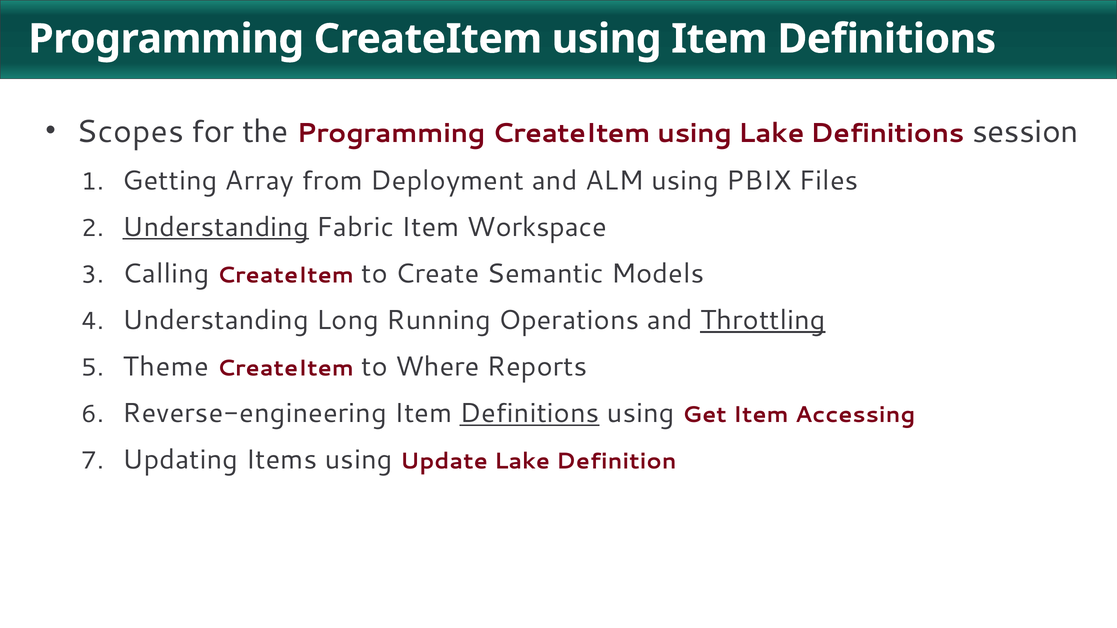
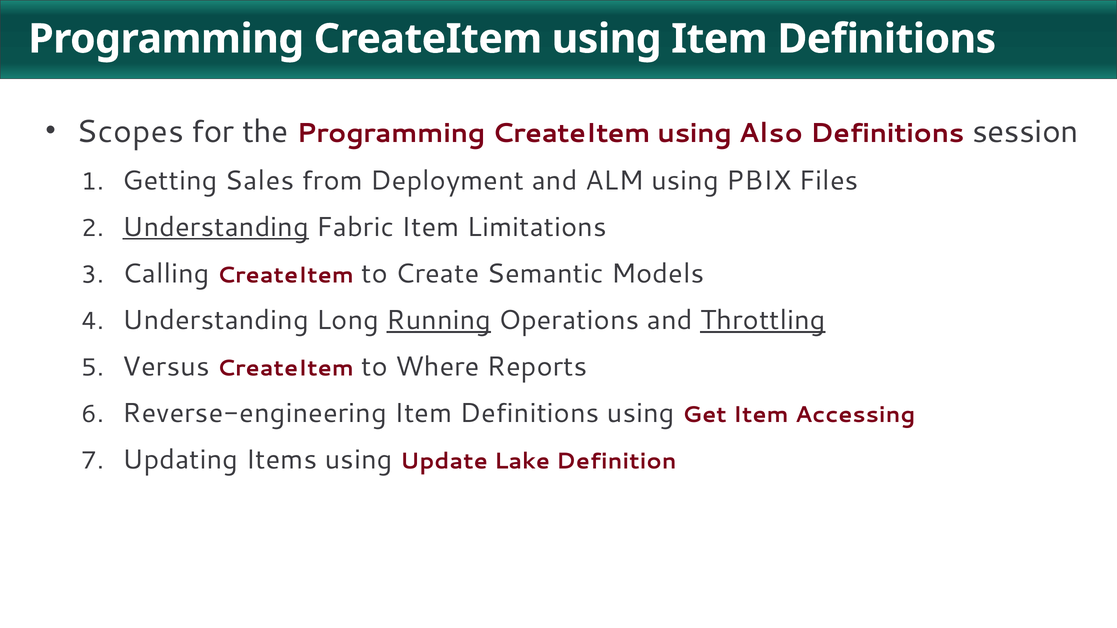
using Lake: Lake -> Also (771, 133)
Array: Array -> Sales (260, 181)
Workspace: Workspace -> Limitations (537, 227)
Running underline: none -> present (439, 320)
Theme: Theme -> Versus (166, 367)
Definitions underline: present -> none (530, 413)
